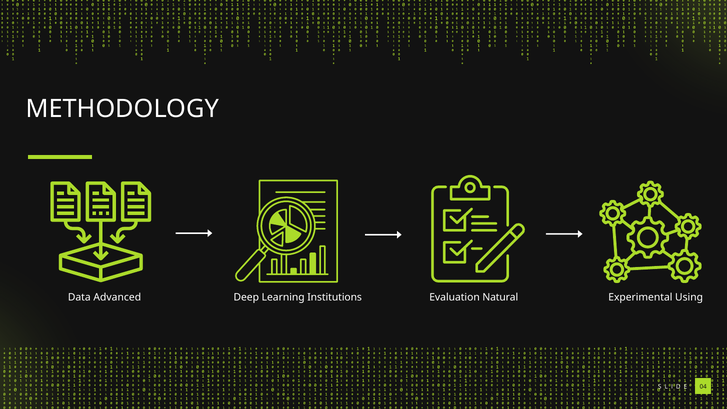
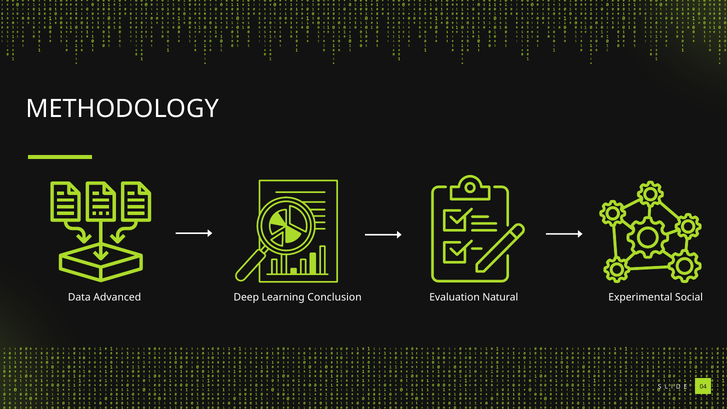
Institutions: Institutions -> Conclusion (335, 297)
Using: Using -> Social (689, 297)
